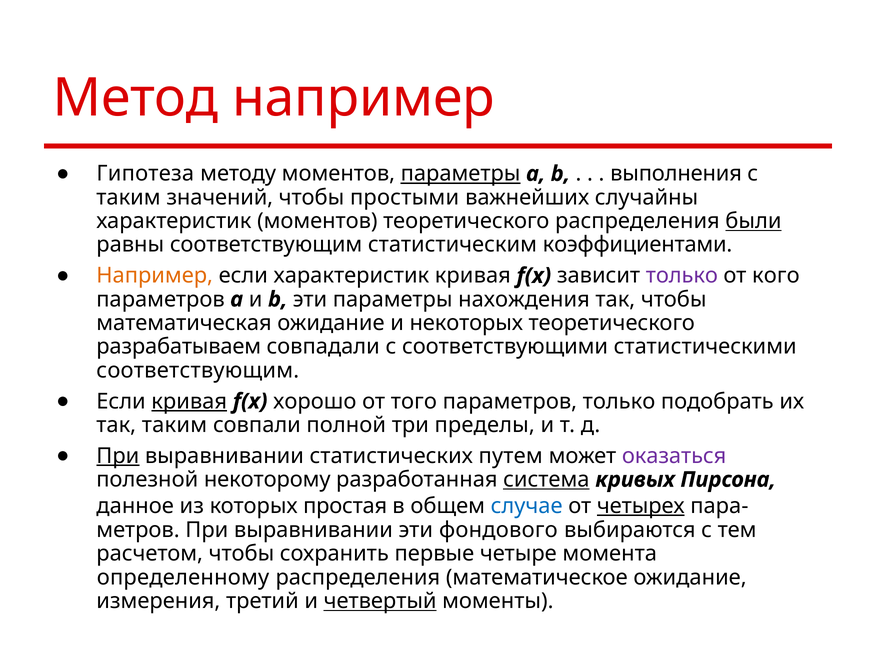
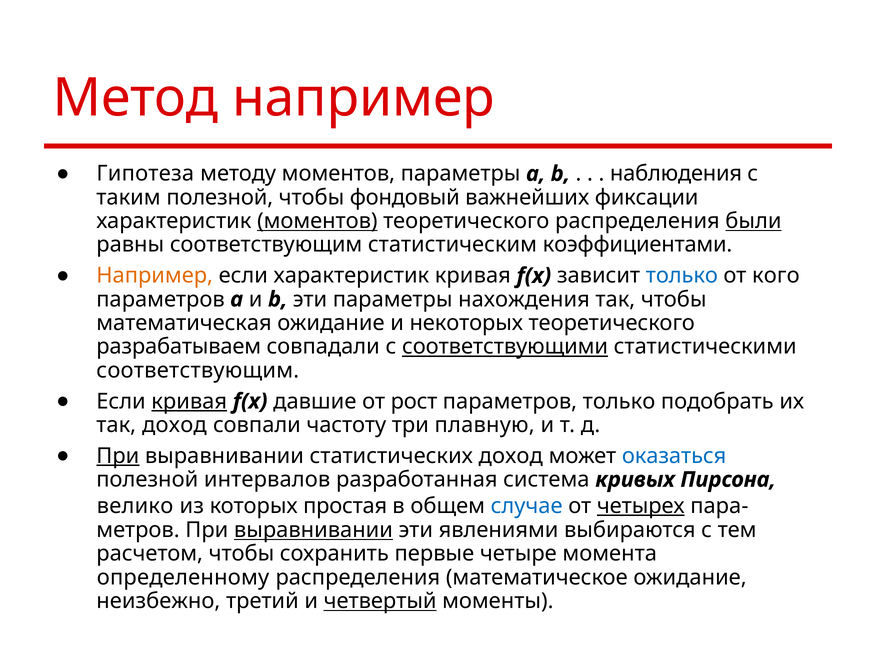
параметры underline: present -> none (461, 174)
выполнения: выполнения -> наблюдения (676, 174)
таким значений: значений -> полезной (220, 197)
простыми: простыми -> фондовый (405, 197)
случайны: случайны -> фиксации (647, 197)
моментов underline: none -> present (317, 221)
только colour: purple -> blue (682, 276)
соответствующими underline: none -> present (505, 347)
хорошо: хорошо -> давшие (315, 401)
того: того -> рост (414, 401)
так таким: таким -> доход (174, 425)
полной: полной -> частоту (346, 425)
пределы: пределы -> плавную (485, 425)
статистических путем: путем -> доход (511, 456)
оказаться colour: purple -> blue (674, 456)
некоторому: некоторому -> интервалов (267, 480)
система underline: present -> none (546, 480)
данное: данное -> велико (135, 506)
выравнивании underline: none -> present (313, 530)
фондового: фондового -> явлениями (499, 530)
измерения: измерения -> неизбежно (158, 601)
